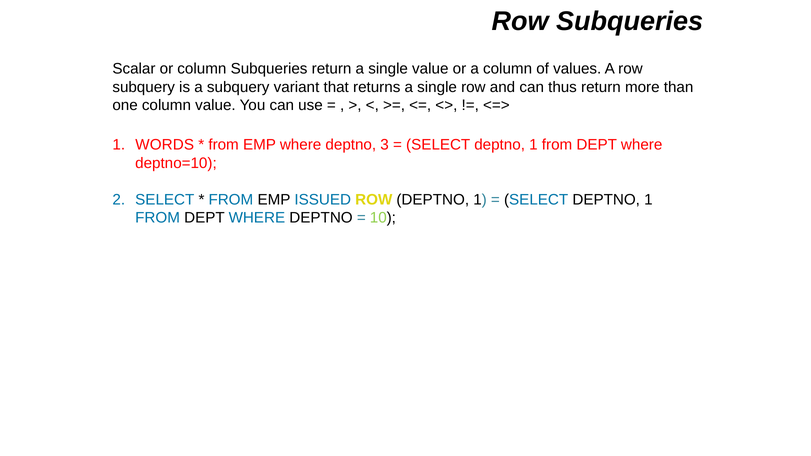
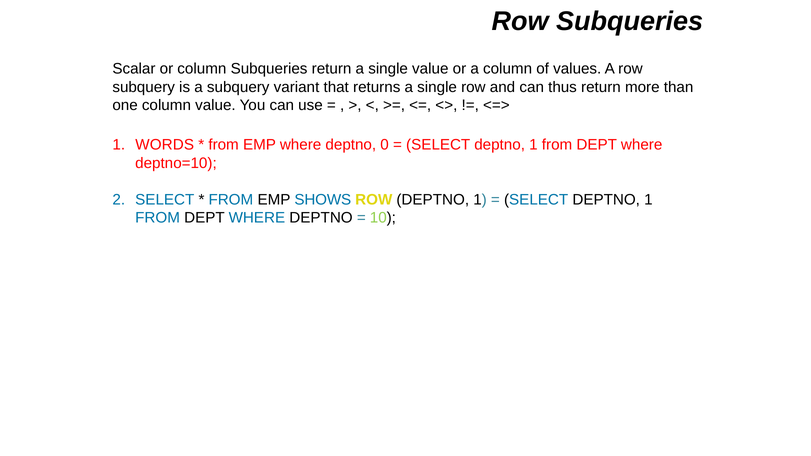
3: 3 -> 0 (385, 145)
ISSUED: ISSUED -> SHOWS (323, 200)
